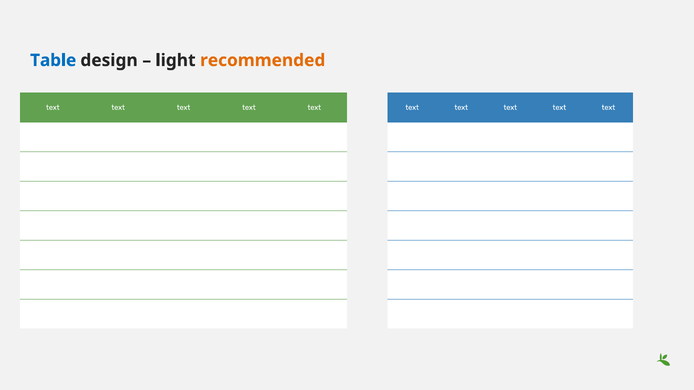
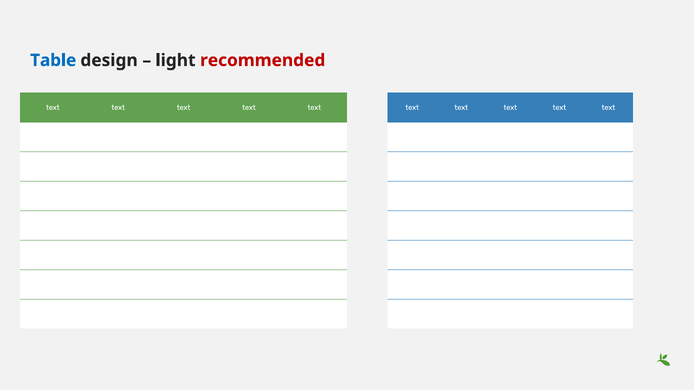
recommended colour: orange -> red (263, 60)
